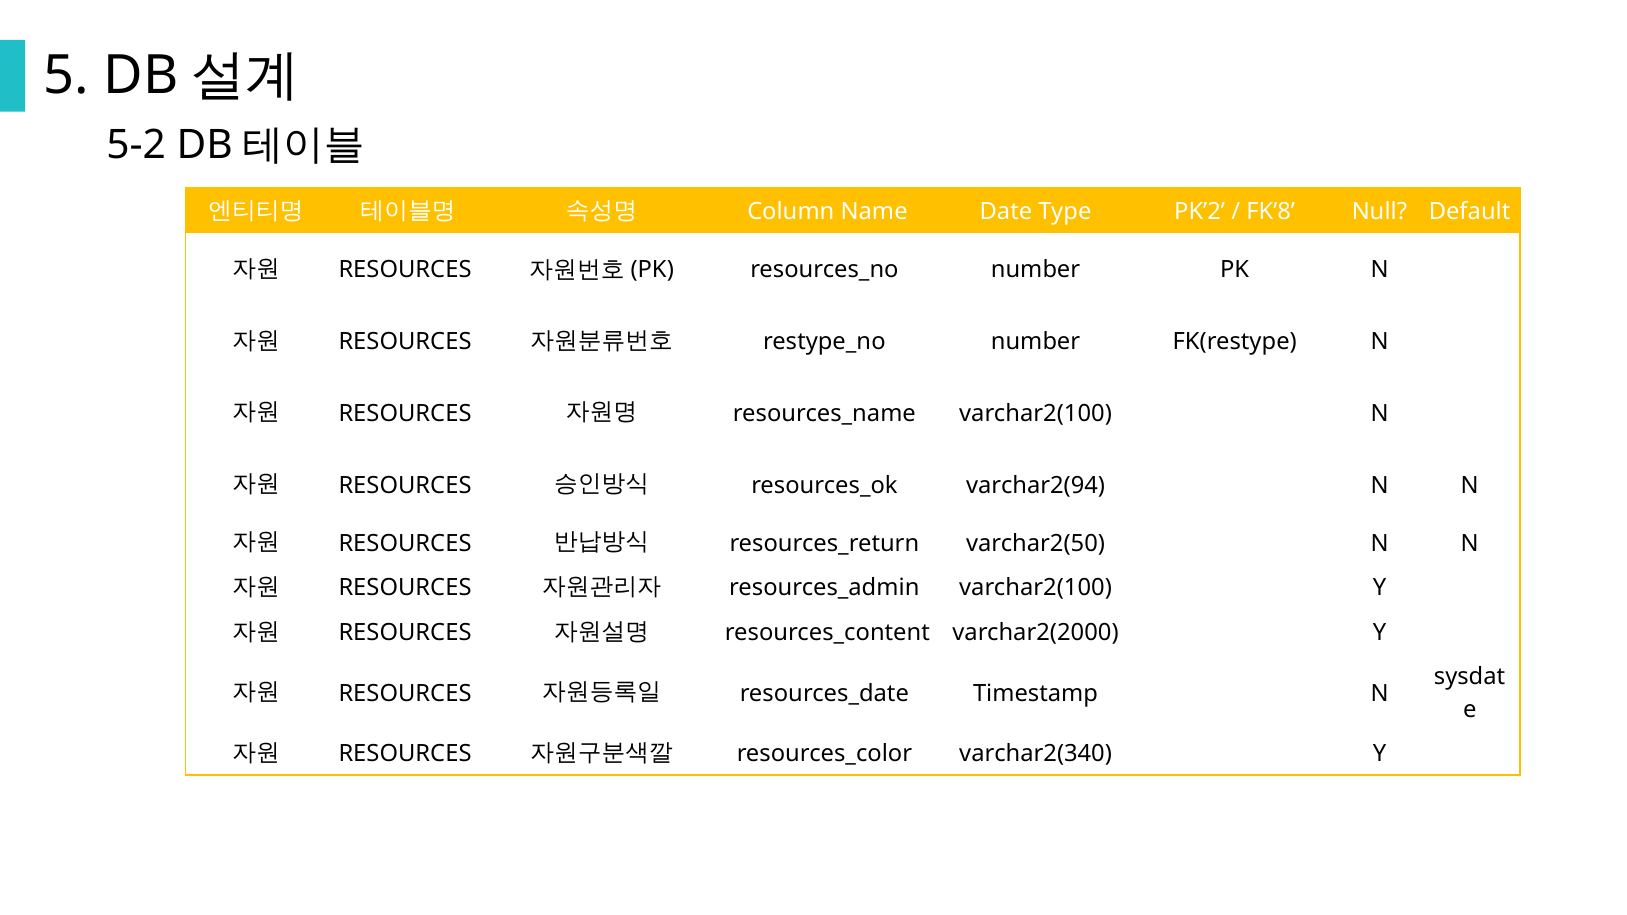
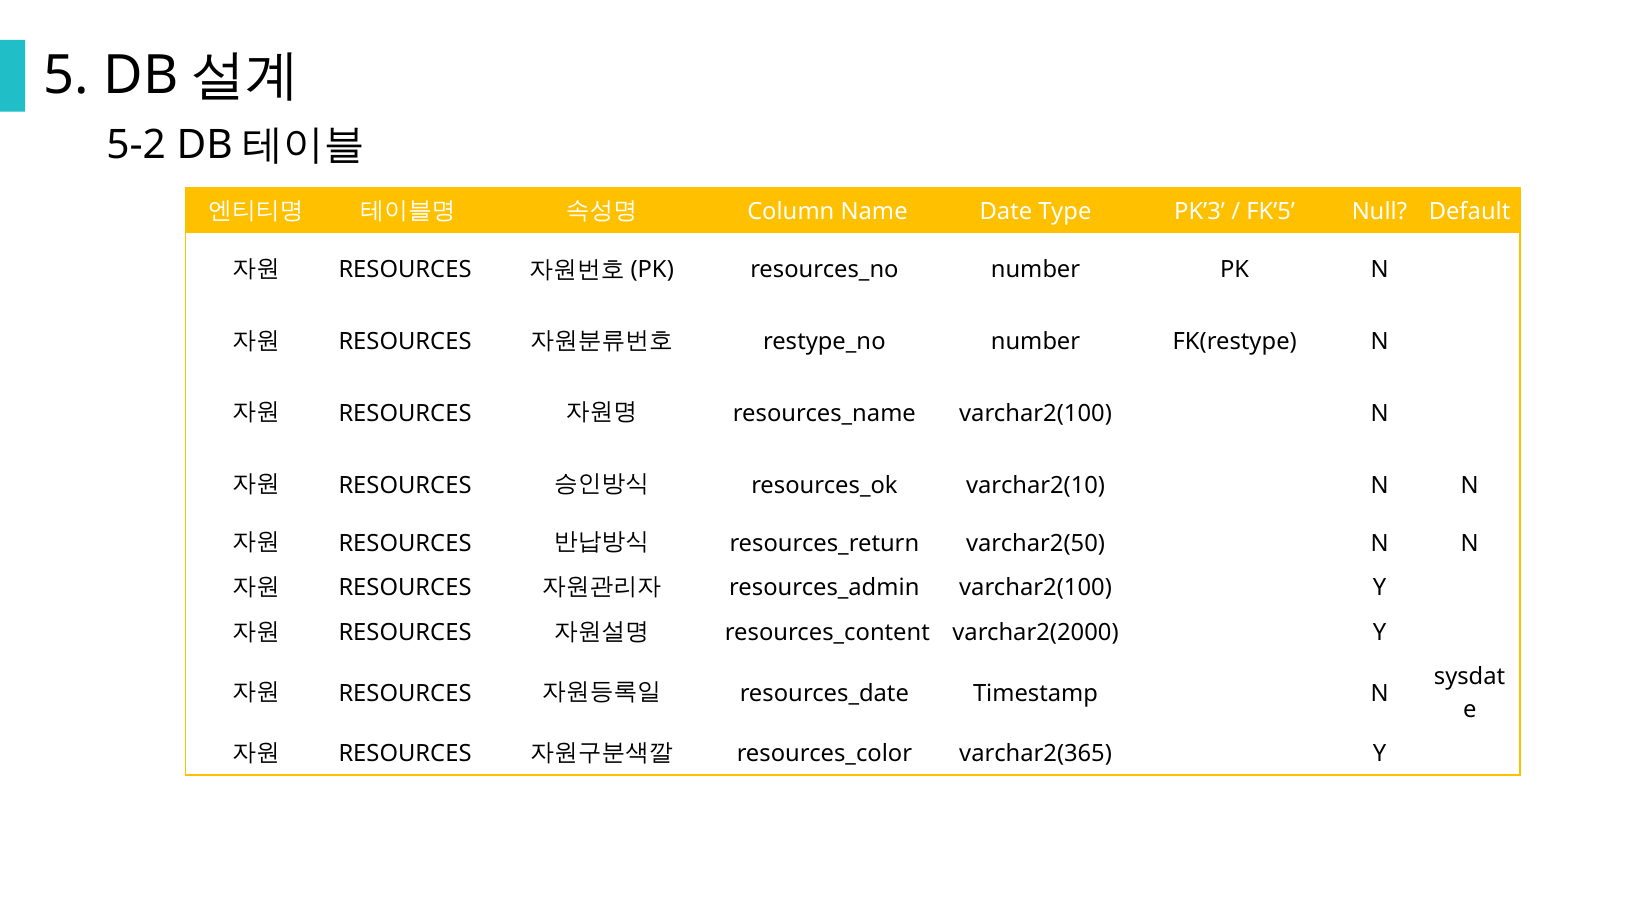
PK’2: PK’2 -> PK’3 (1200, 212)
FK’8: FK’8 -> FK’5 (1271, 212)
varchar2(94: varchar2(94 -> varchar2(10 (1036, 485)
varchar2(340: varchar2(340 -> varchar2(365 (1036, 754)
